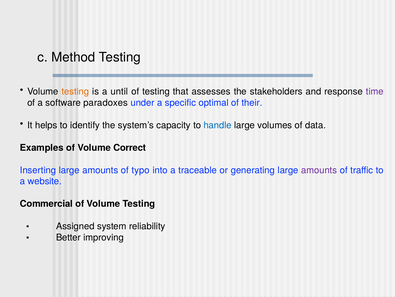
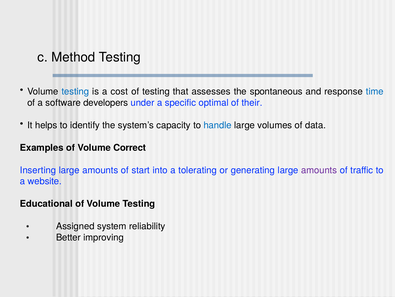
testing colour: orange -> blue (75, 91)
until: until -> cost (119, 91)
stakeholders: stakeholders -> spontaneous (276, 91)
time colour: purple -> blue (375, 91)
paradoxes: paradoxes -> developers (106, 103)
typo: typo -> start (141, 170)
traceable: traceable -> tolerating (198, 170)
Commercial: Commercial -> Educational (46, 203)
